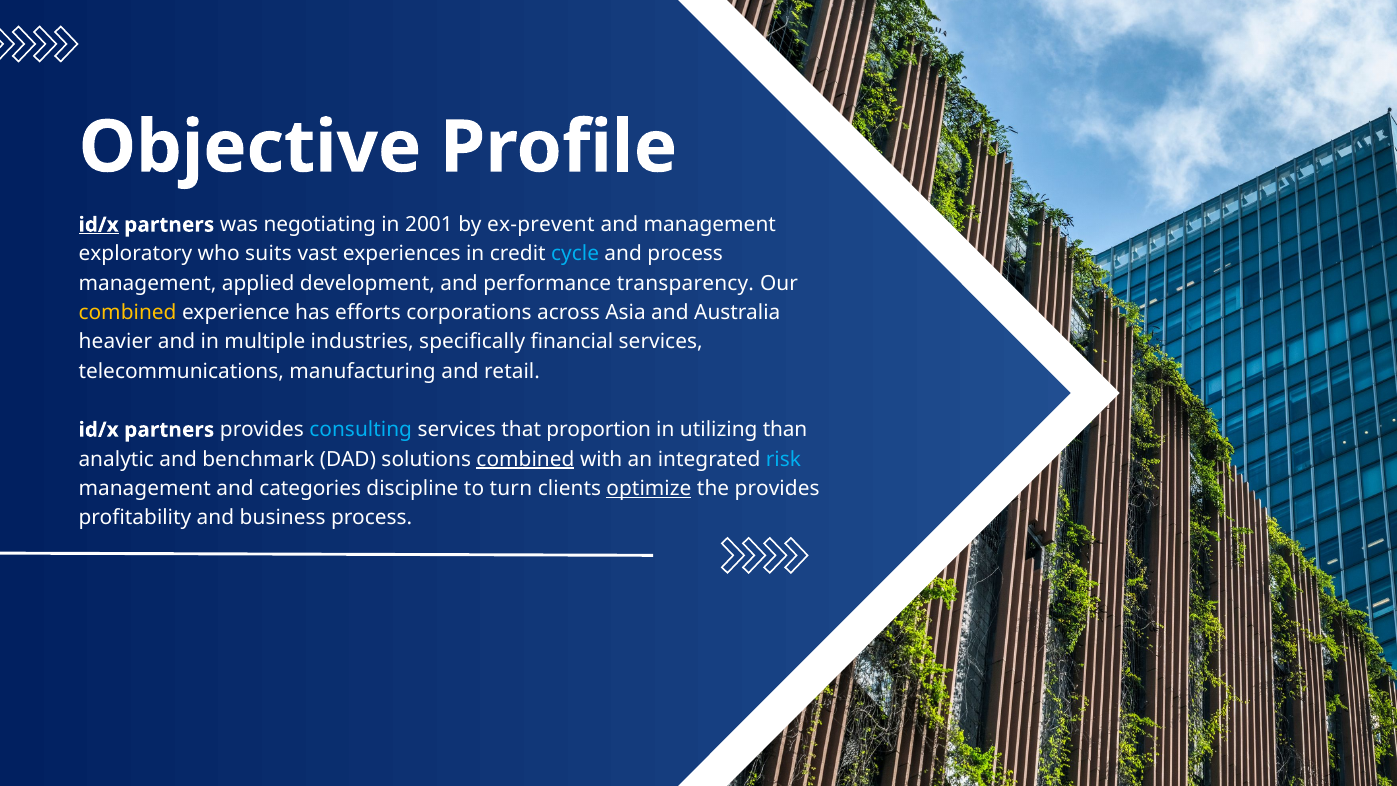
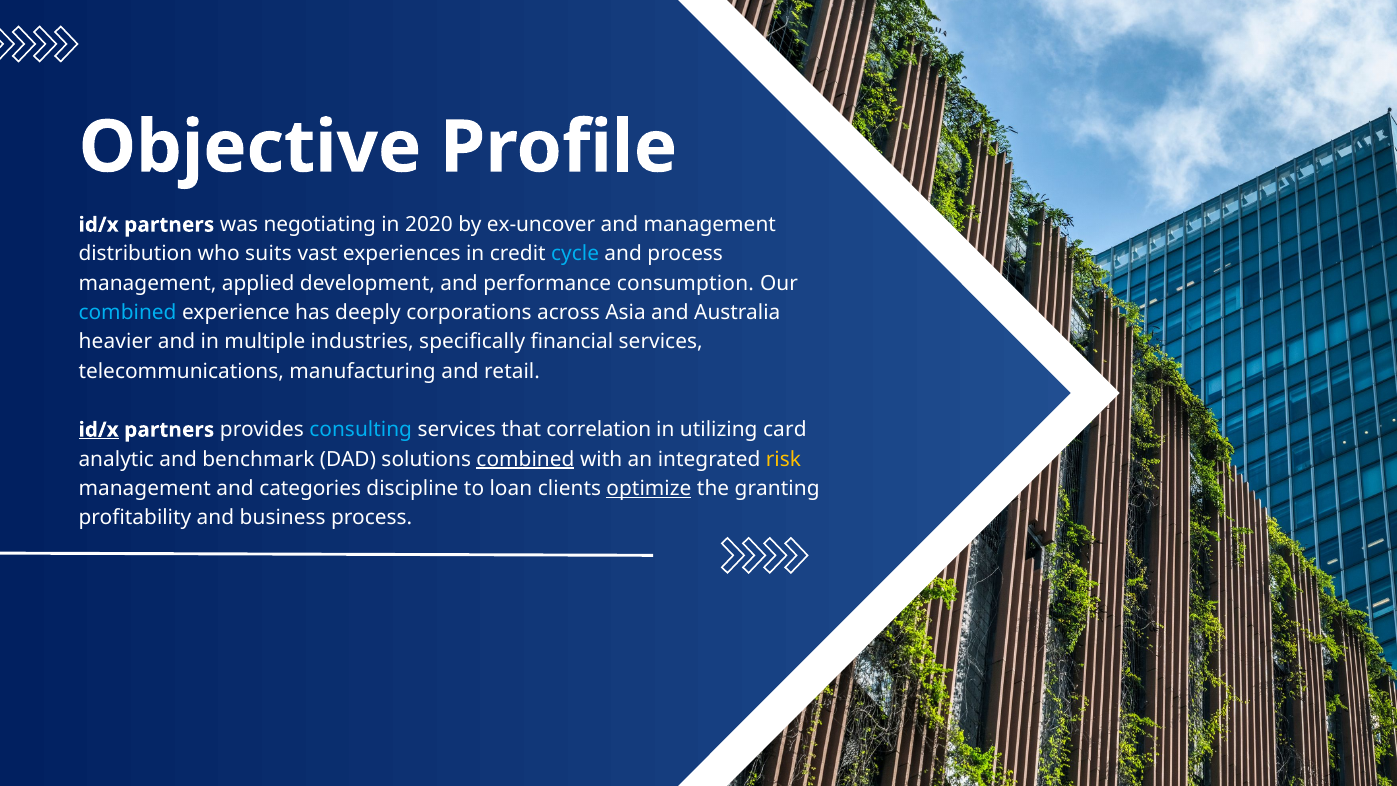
id/x underline: present -> none (99, 225)
2001: 2001 -> 2020 (429, 225)
ex-prevent: ex-prevent -> ex-uncover (541, 225)
exploratory: exploratory -> distribution (135, 254)
transparency: transparency -> consumption (685, 283)
combined colour: yellow -> light blue (128, 313)
efforts: efforts -> deeply (368, 313)
id/x underline: none -> present (99, 430)
proportion: proportion -> correlation (599, 430)
than: than -> card (785, 430)
risk colour: light blue -> yellow (783, 459)
turn: turn -> loan (511, 488)
the provides: provides -> granting (777, 488)
